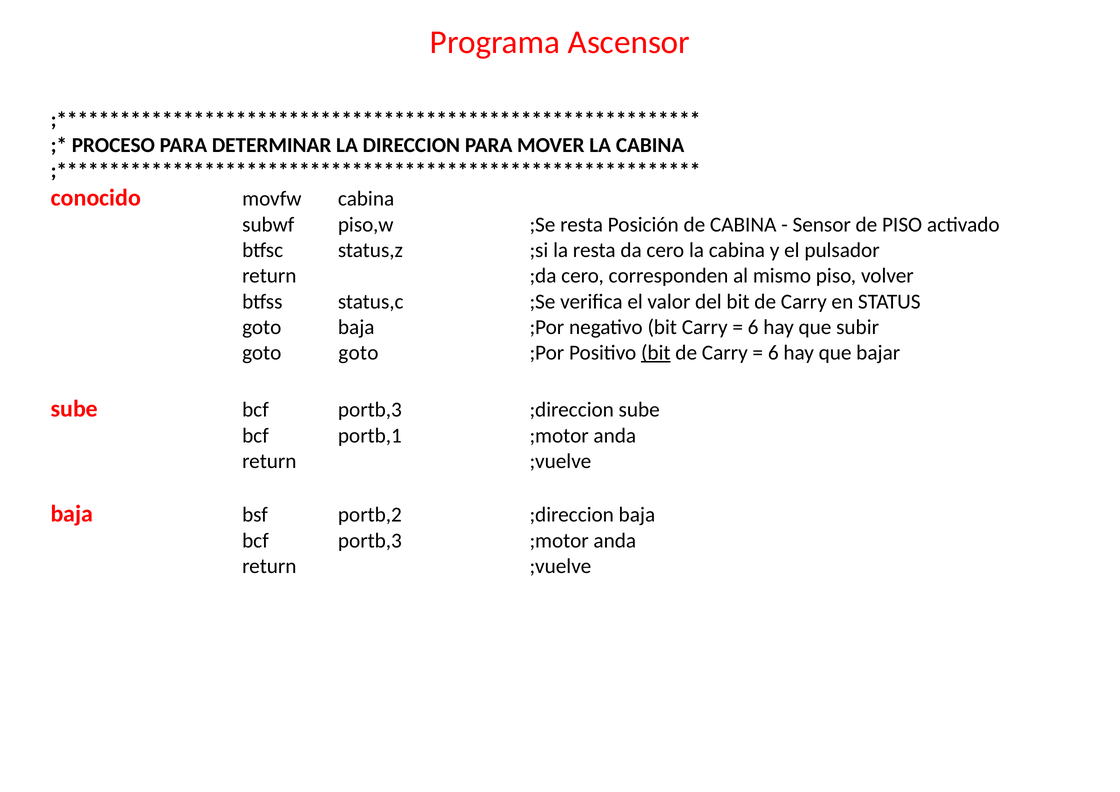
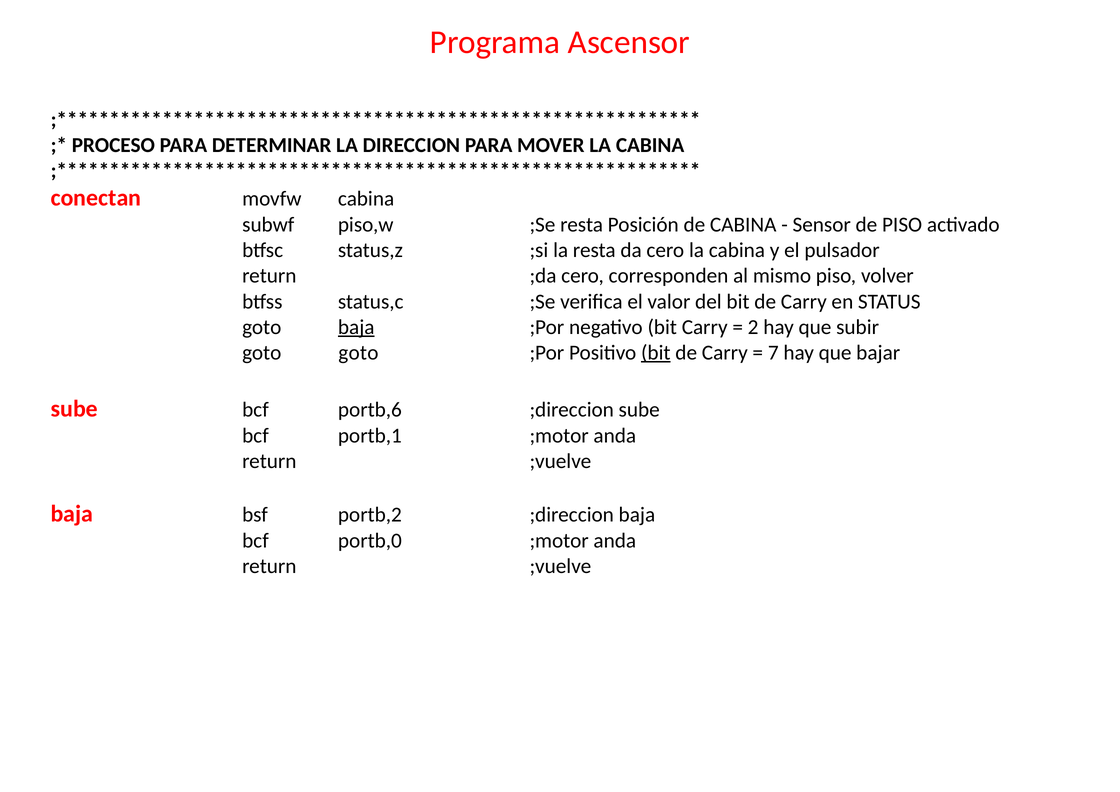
conocido: conocido -> conectan (96, 198)
baja underline: none -> present (356, 327)
6: 6 -> 2 (753, 327)
6: 6 -> 7 (773, 352)
sube bcf portb,3: portb,3 -> portb,6 (370, 409)
portb,3: portb,3 -> portb,0 (370, 541)
